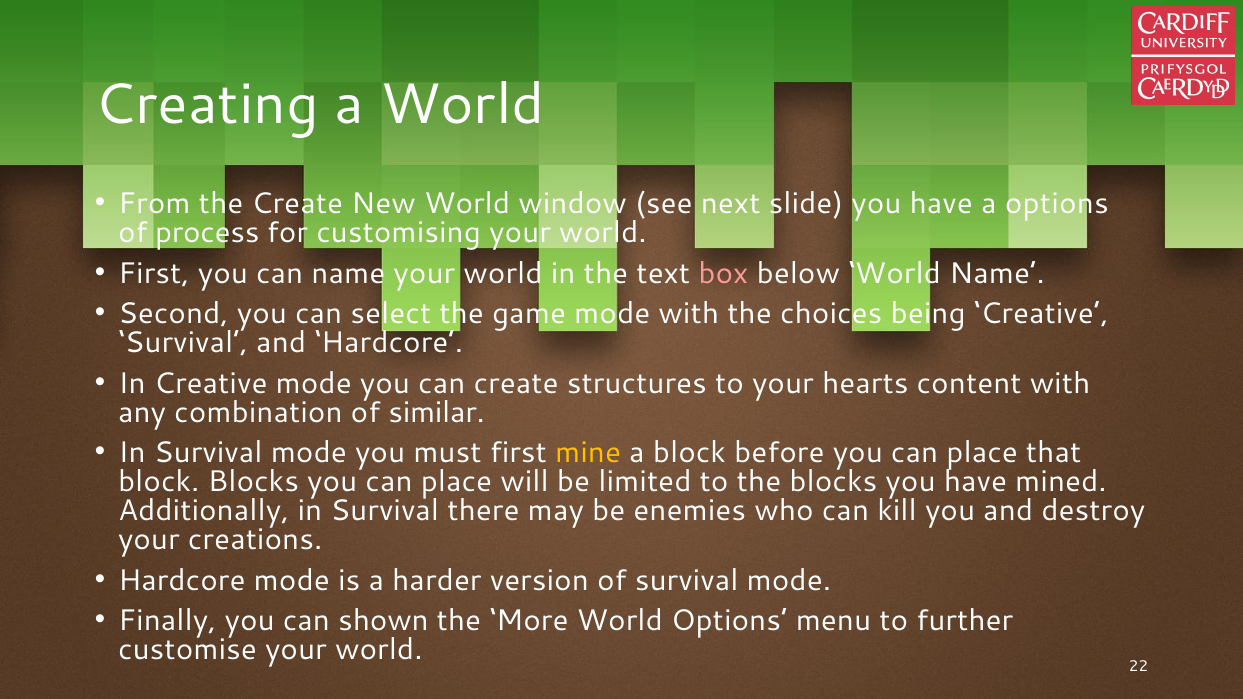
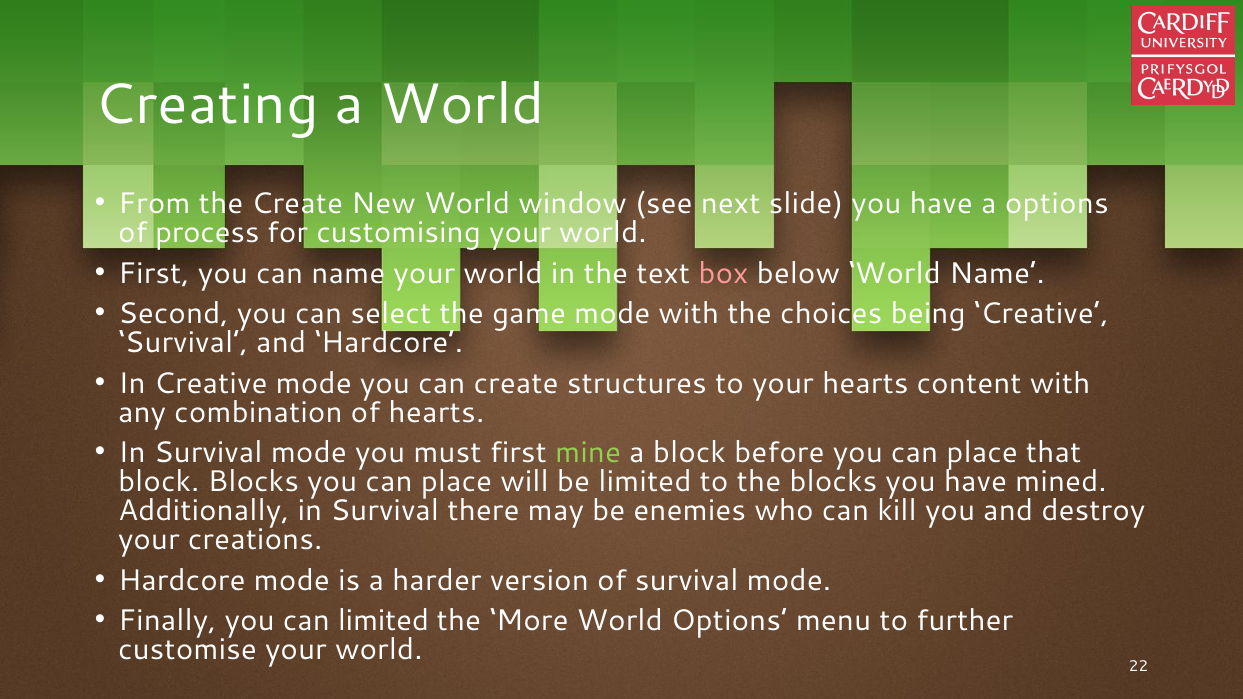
of similar: similar -> hearts (436, 413)
mine colour: yellow -> light green (588, 453)
can shown: shown -> limited (383, 621)
